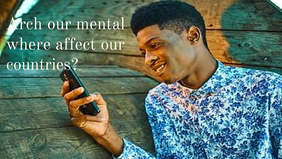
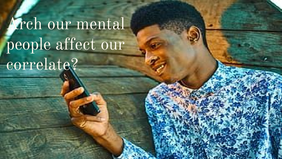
where: where -> people (29, 44)
countries: countries -> correlate (42, 64)
